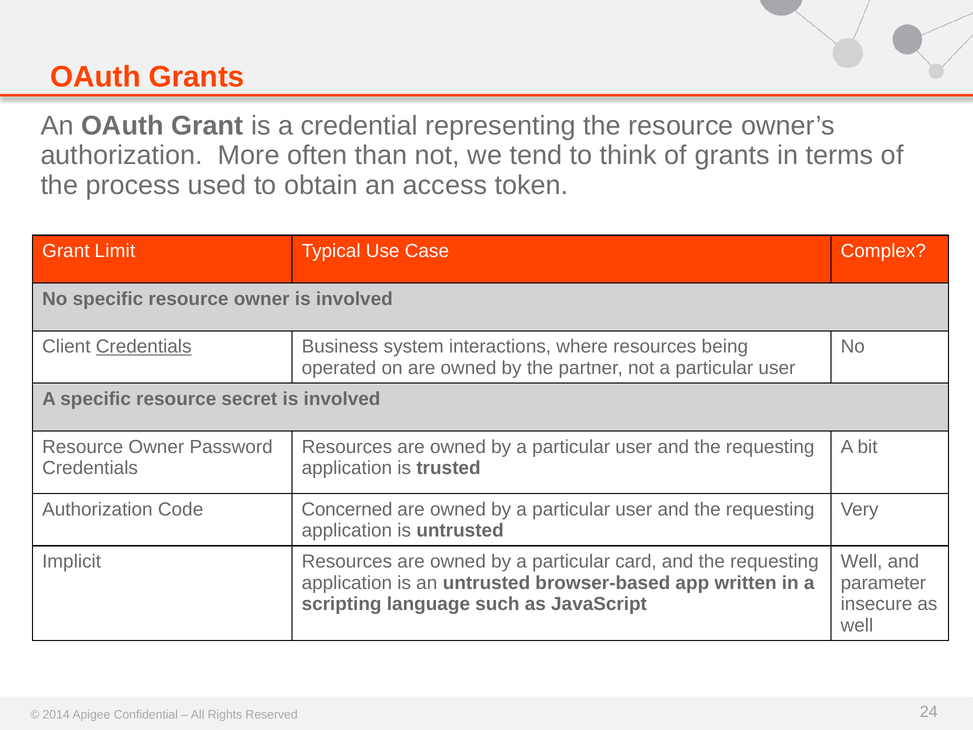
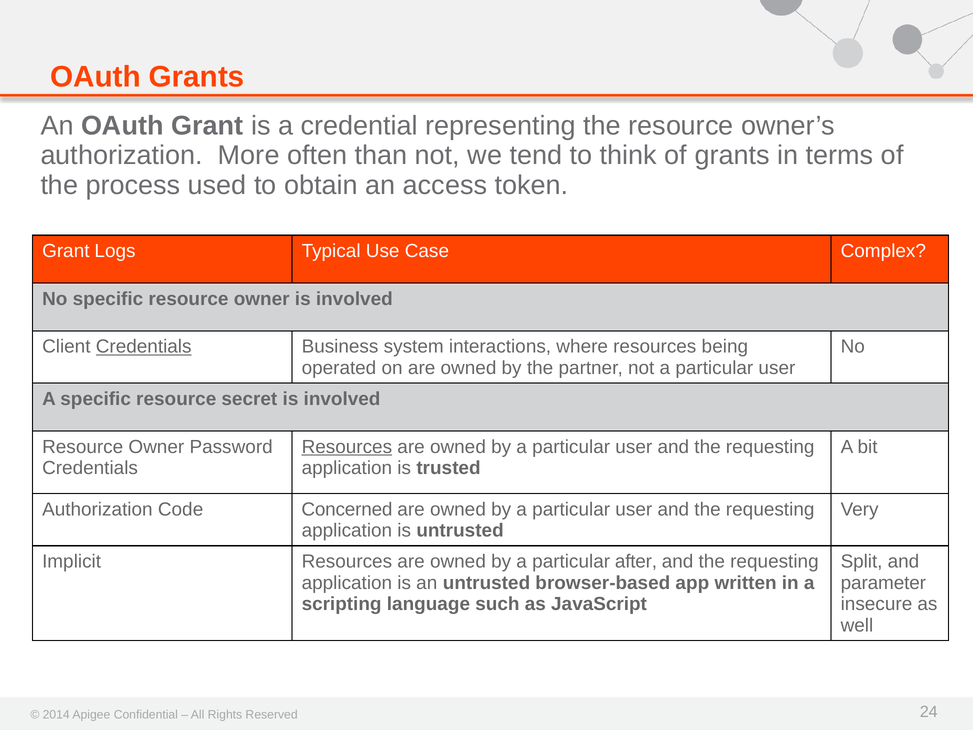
Limit: Limit -> Logs (115, 251)
Resources underline: none -> present (347, 447)
card: card -> after (636, 561)
Well: Well -> Split (862, 561)
